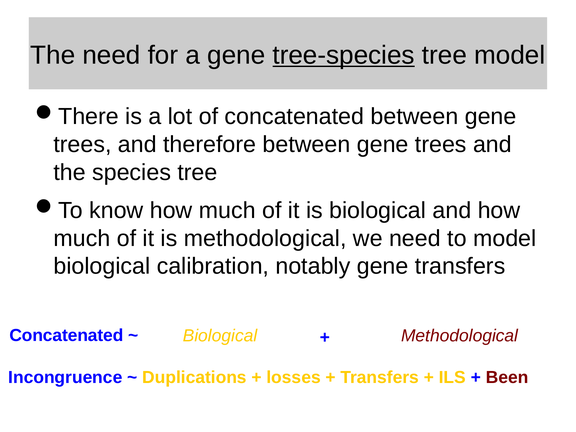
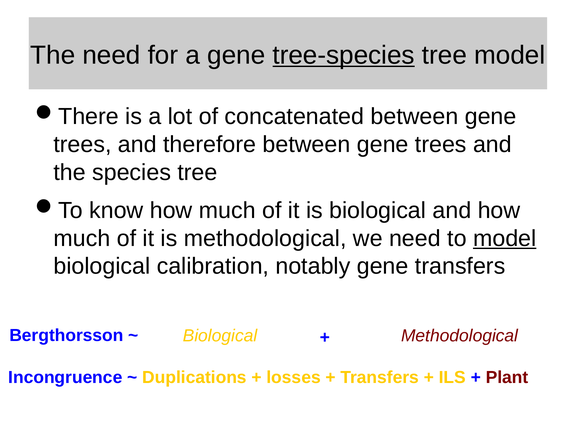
model underline: none -> present (505, 238)
Concatenated: Concatenated -> Bergthorsson (66, 335)
Been: Been -> Plant (507, 377)
